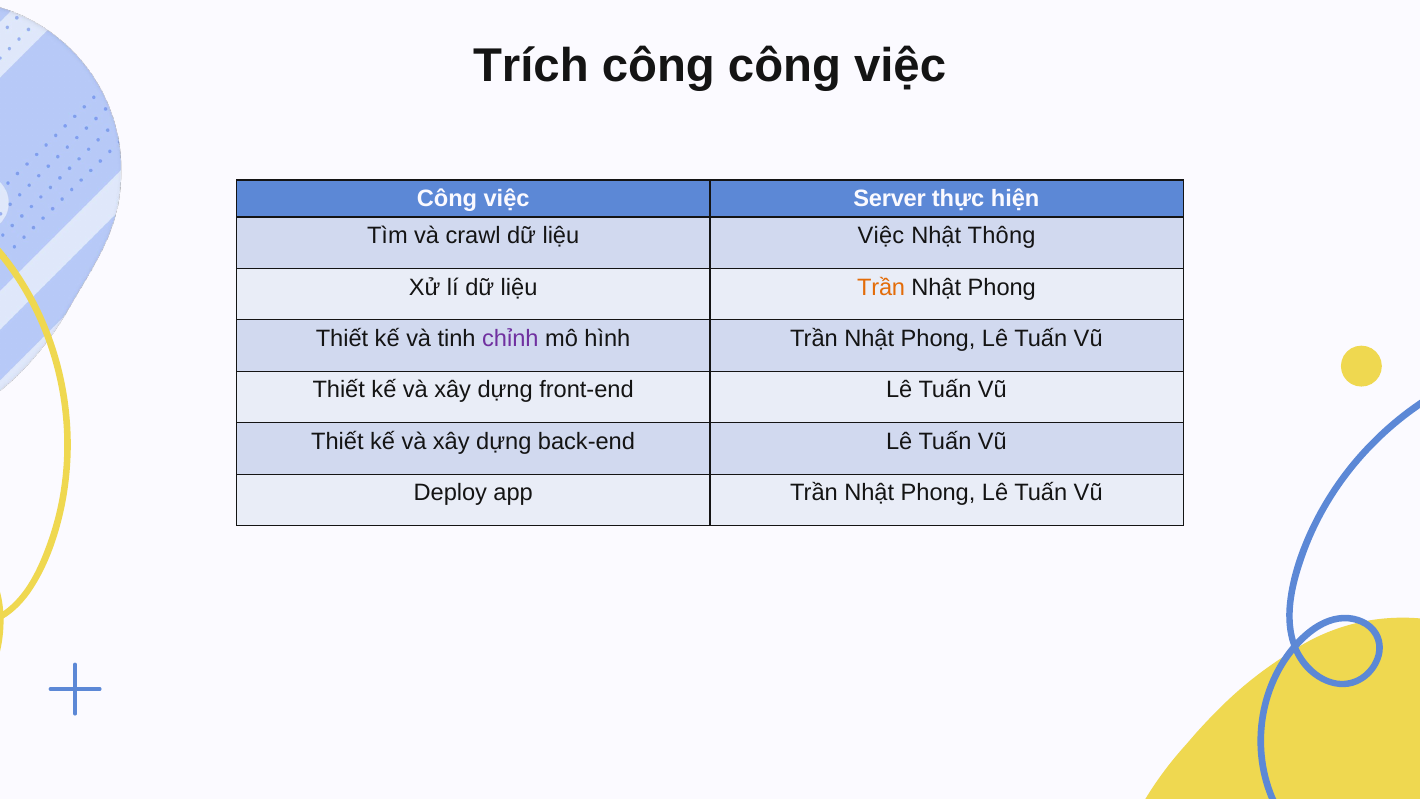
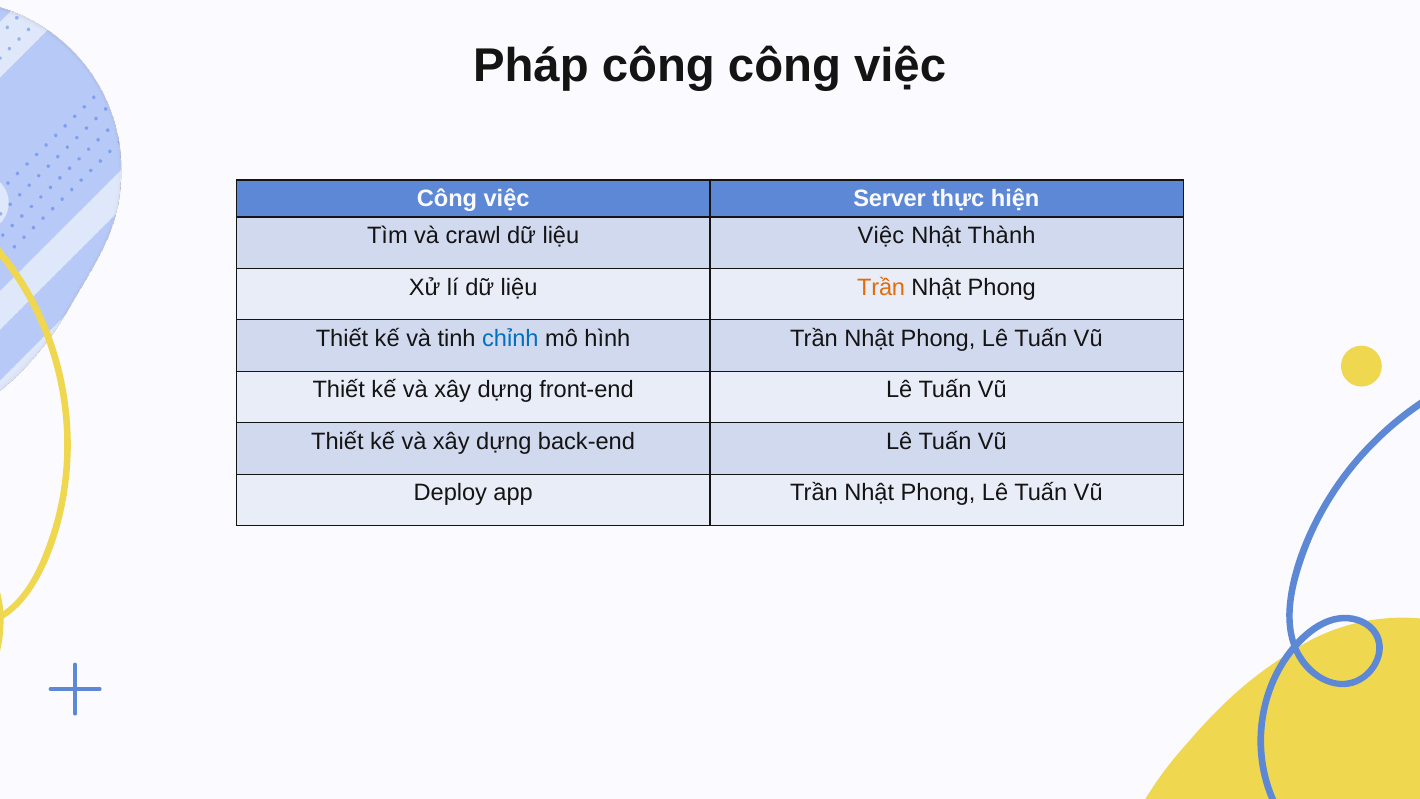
Trích: Trích -> Pháp (531, 66)
Thông: Thông -> Thành (1002, 236)
chỉnh colour: purple -> blue (510, 339)
